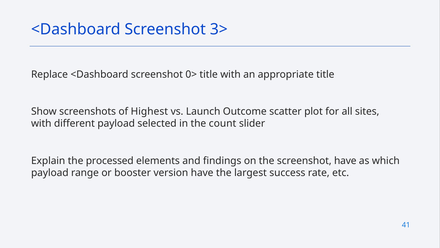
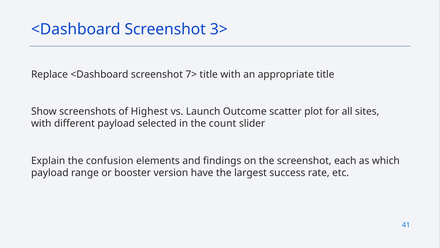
0>: 0> -> 7> (191, 74)
processed: processed -> confusion (110, 160)
screenshot have: have -> each (345, 160)
